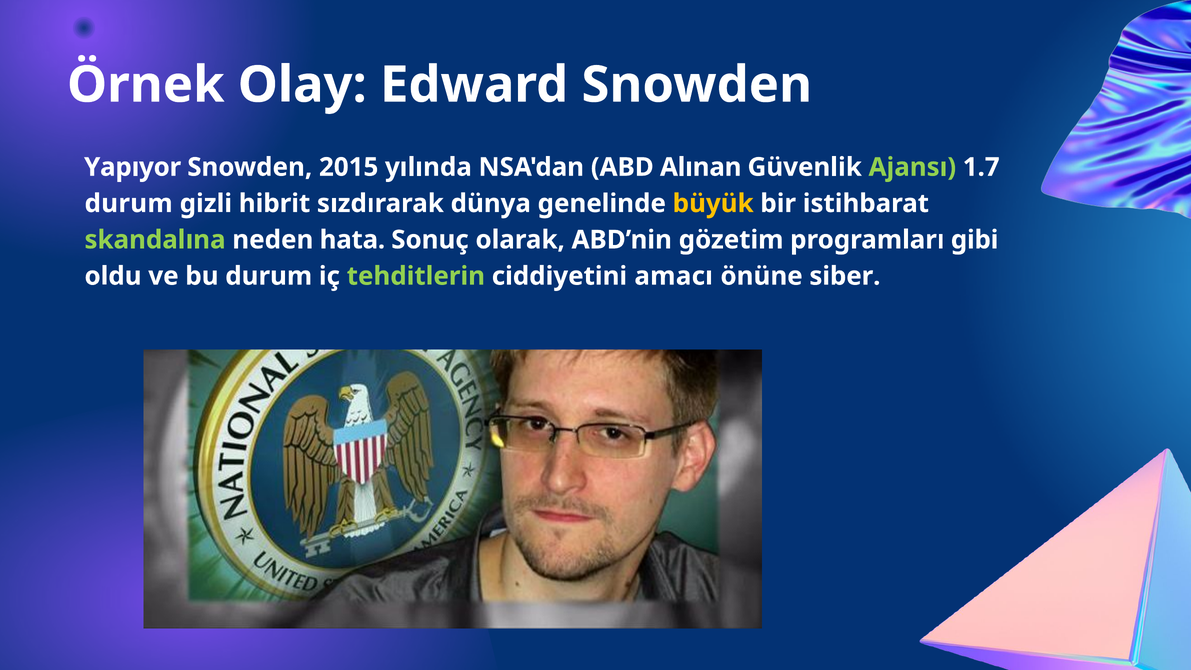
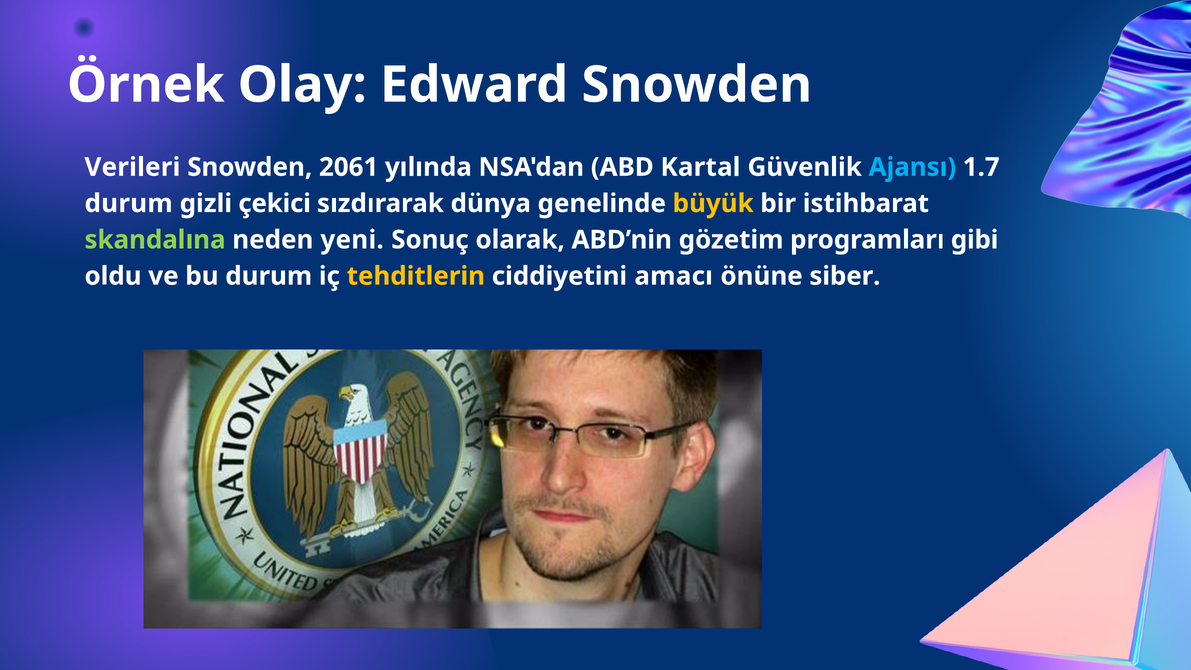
Yapıyor: Yapıyor -> Verileri (132, 167)
2015: 2015 -> 2061 (349, 167)
Alınan: Alınan -> Kartal (701, 167)
Ajansı colour: light green -> light blue (912, 167)
hibrit: hibrit -> çekici (275, 203)
hata: hata -> yeni (352, 240)
tehditlerin colour: light green -> yellow (416, 276)
